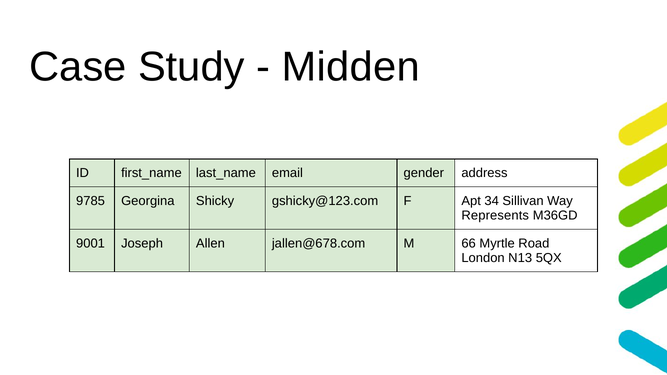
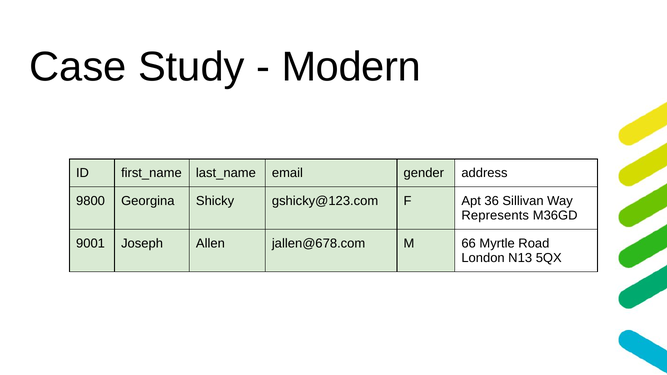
Midden: Midden -> Modern (351, 67)
9785: 9785 -> 9800 (91, 201)
34: 34 -> 36 (492, 201)
